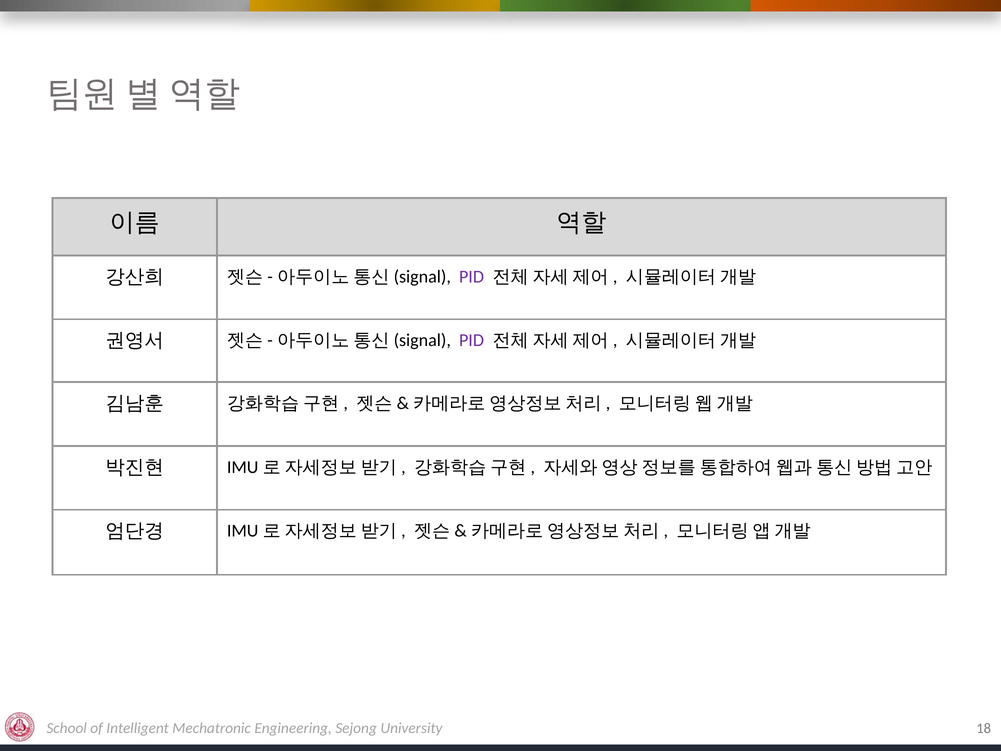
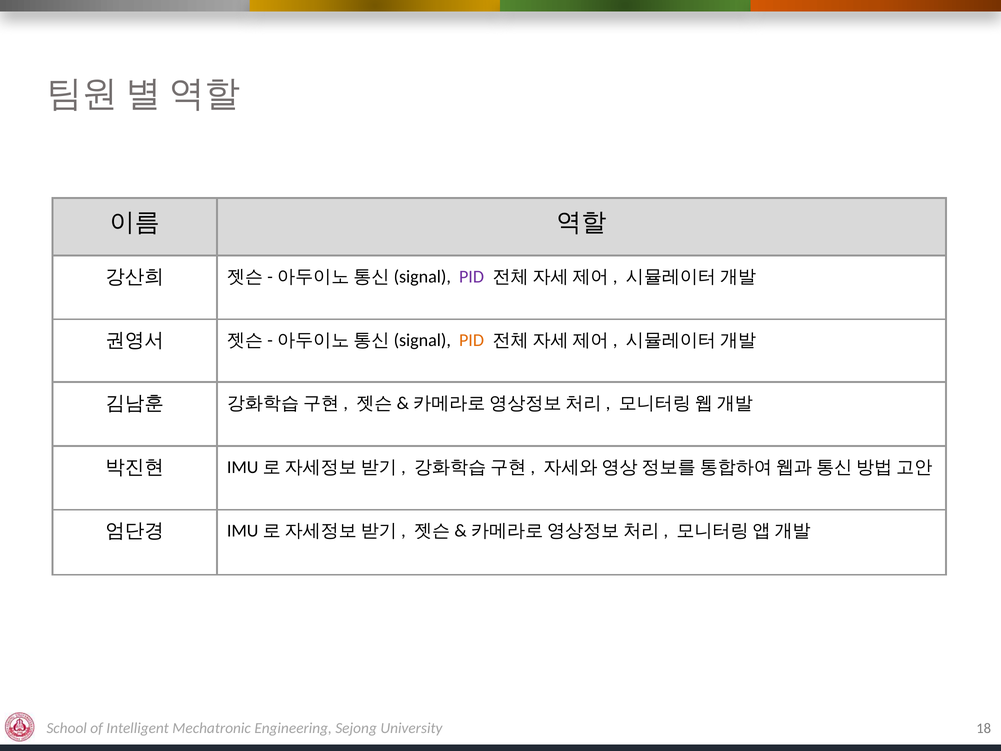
PID colour: purple -> orange (472, 340)
